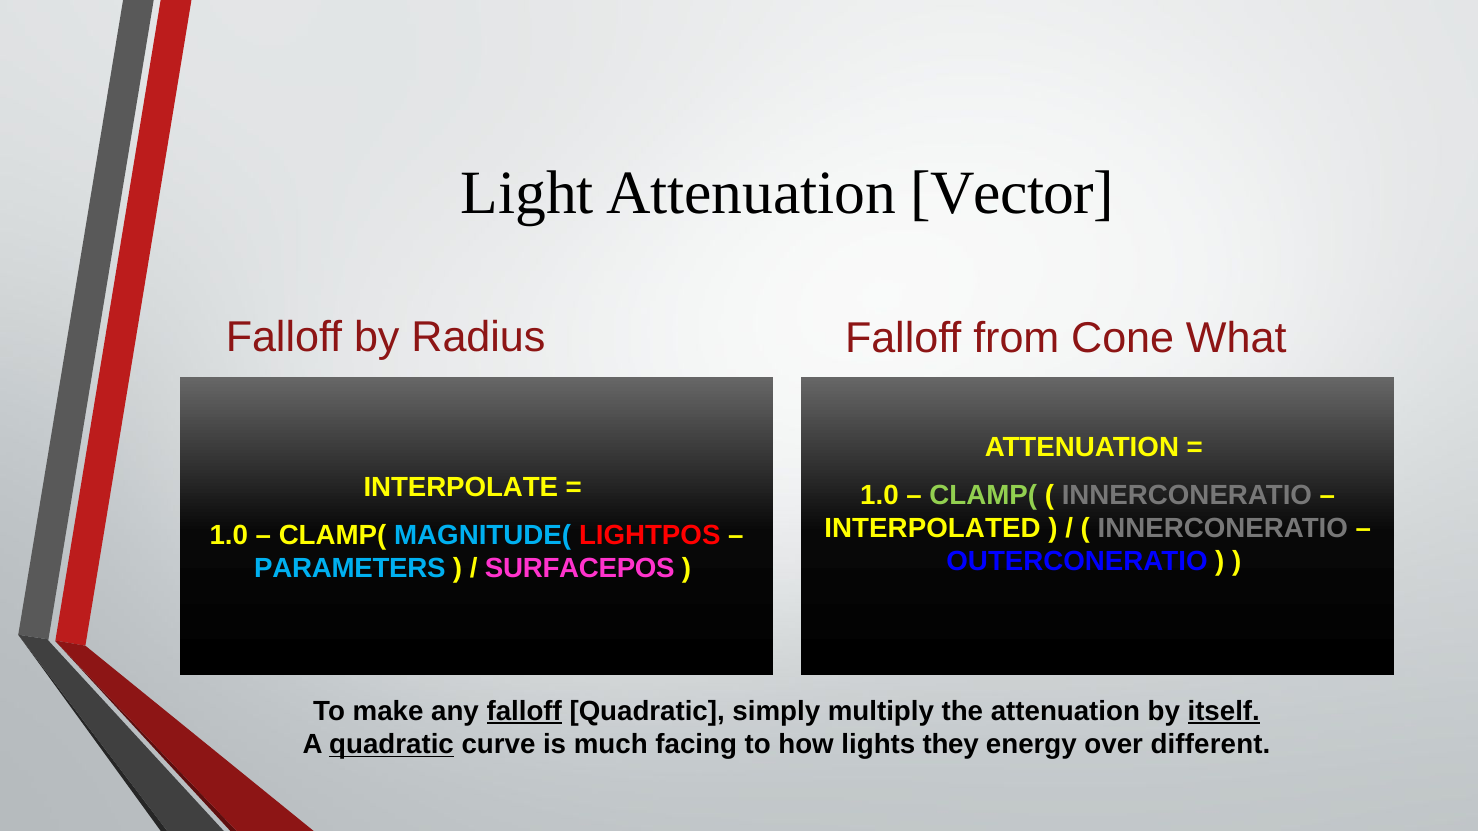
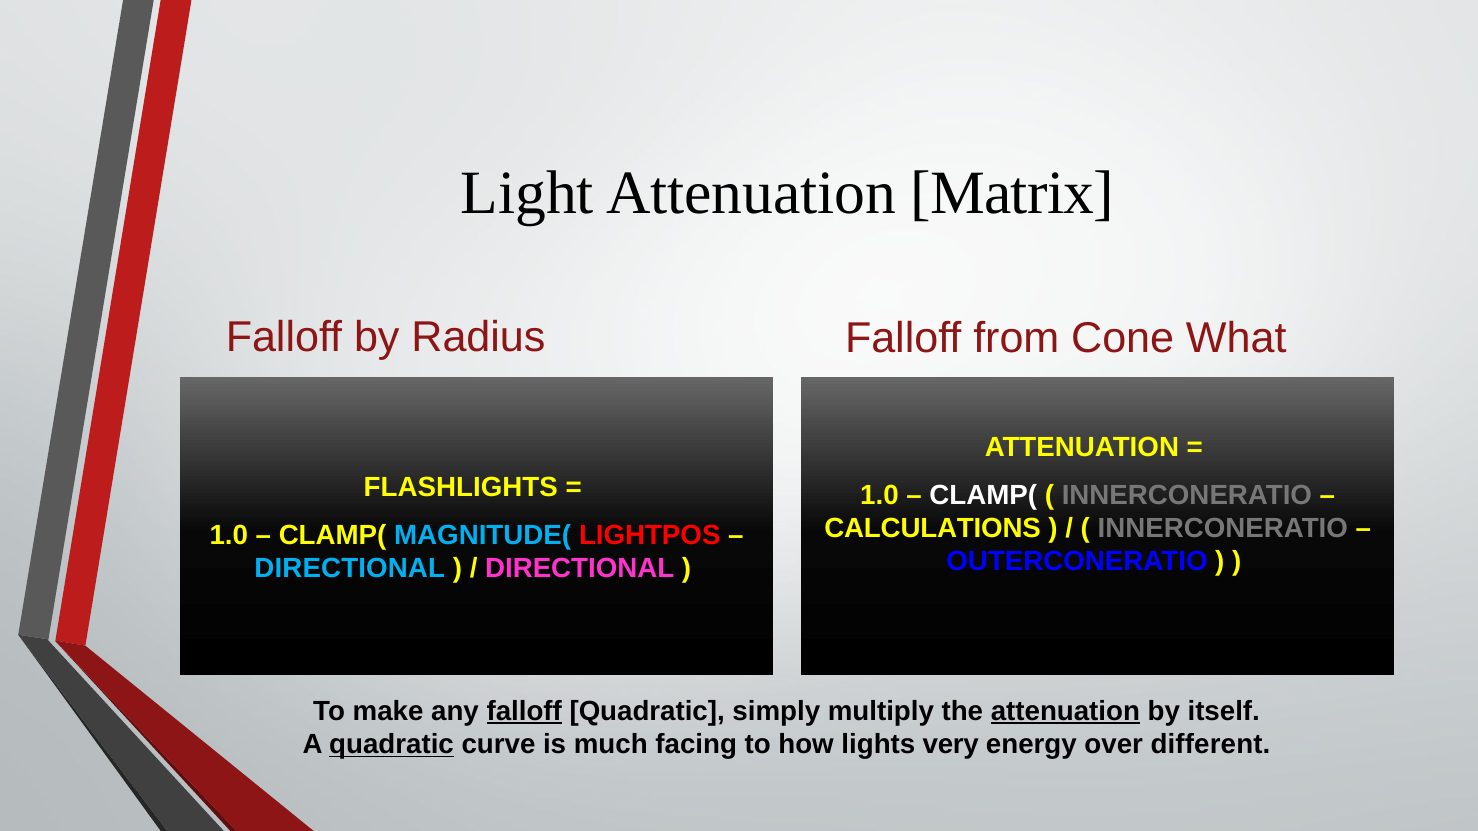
Vector: Vector -> Matrix (1012, 194)
INTERPOLATE: INTERPOLATE -> FLASHLIGHTS (461, 488)
CLAMP( colour: light green -> white (983, 495)
INTERPOLATED: INTERPOLATED -> CALCULATIONS (933, 528)
PARAMETERS: PARAMETERS -> DIRECTIONAL (350, 569)
SURFACEPOS: SURFACEPOS -> DIRECTIONAL (580, 569)
attenuation underline: none -> present (1065, 712)
itself underline: present -> none (1224, 712)
they: they -> very (951, 745)
